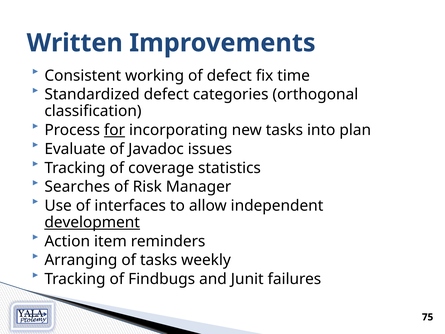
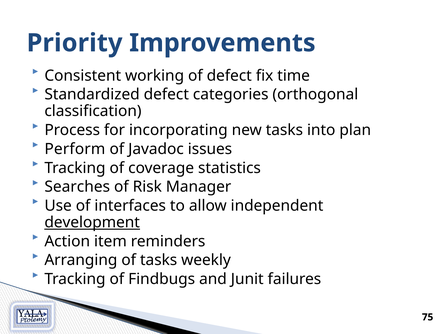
Written: Written -> Priority (75, 43)
for underline: present -> none (114, 130)
Evaluate: Evaluate -> Perform (75, 149)
